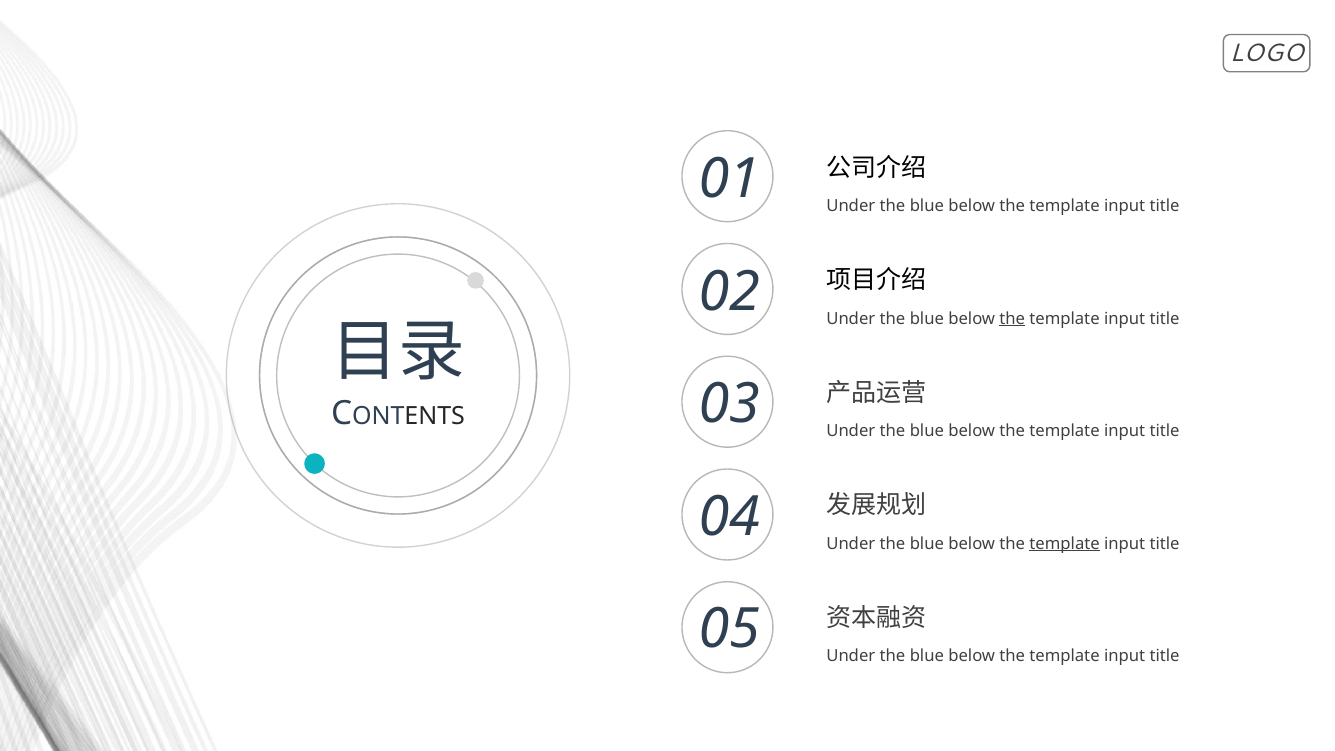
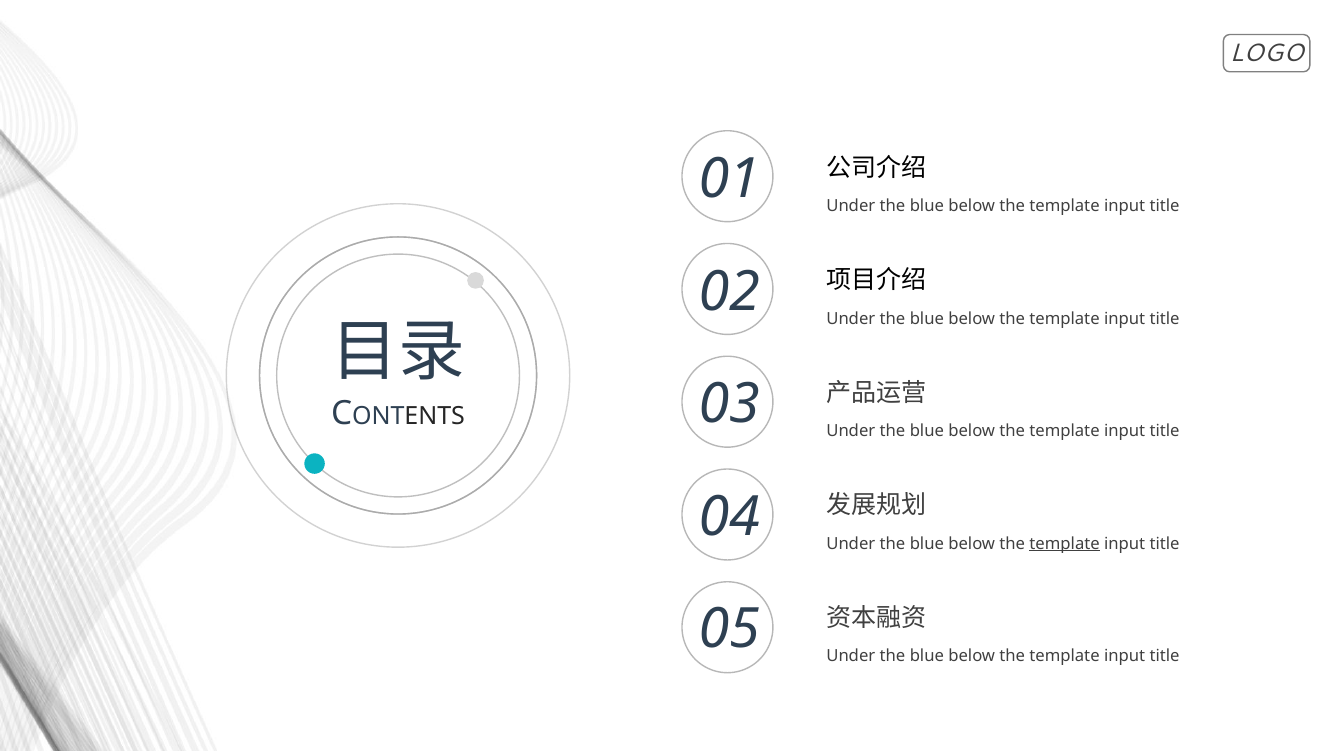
the underline: present -> none (1012, 319)
